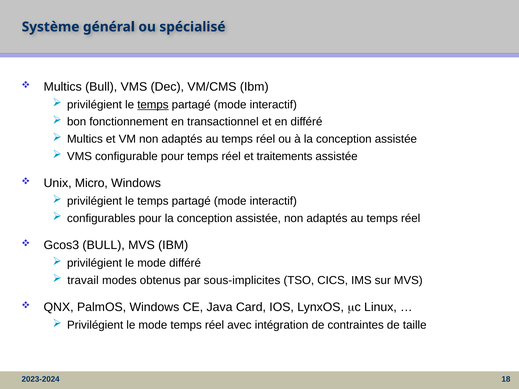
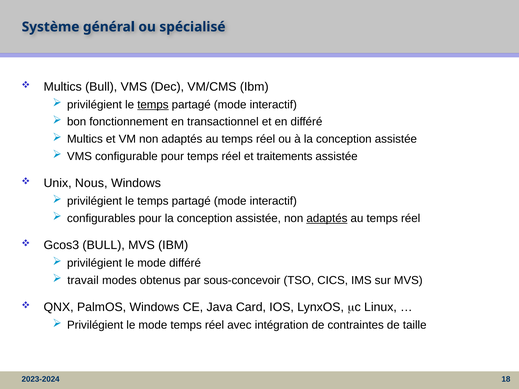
Micro: Micro -> Nous (91, 183)
adaptés underline: none -> present (327, 219)
sous-implicites: sous-implicites -> sous-concevoir (242, 281)
